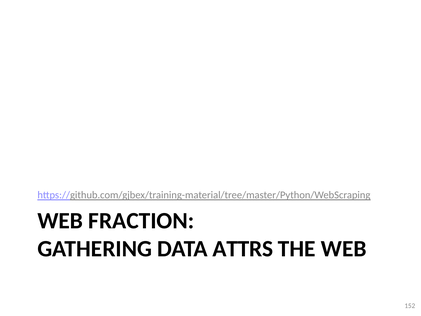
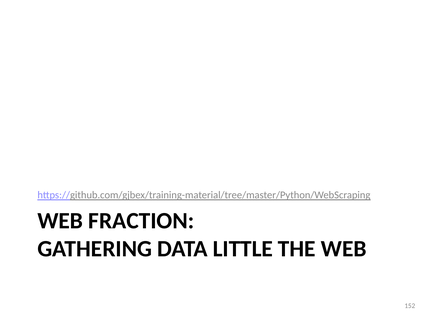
ATTRS: ATTRS -> LITTLE (243, 249)
